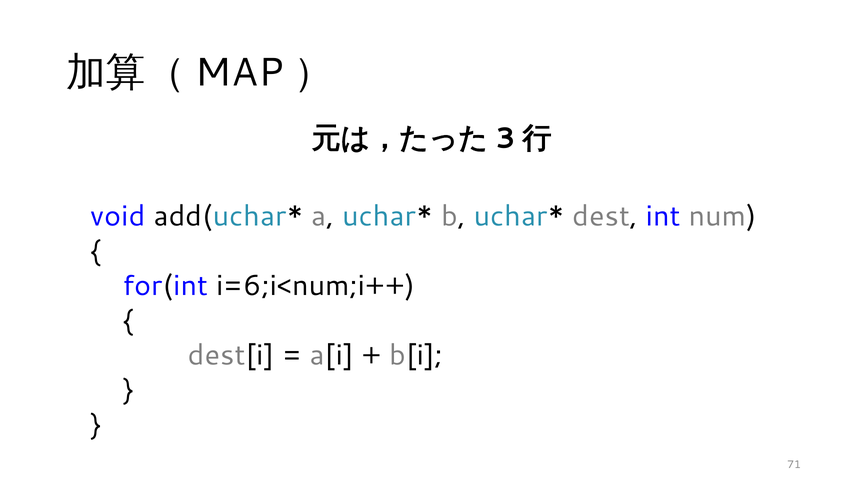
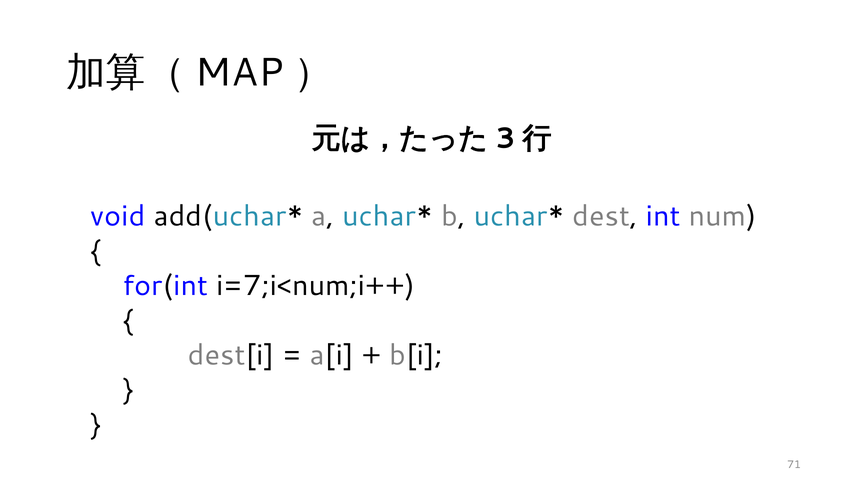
i=6;i<num;i++: i=6;i<num;i++ -> i=7;i<num;i++ (316, 286)
